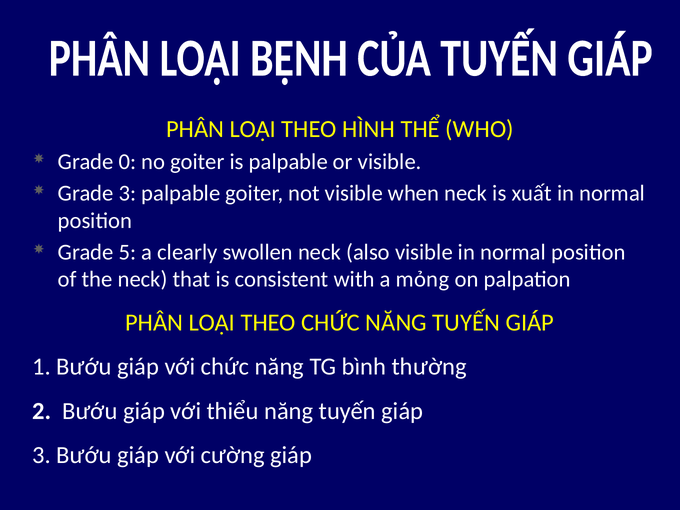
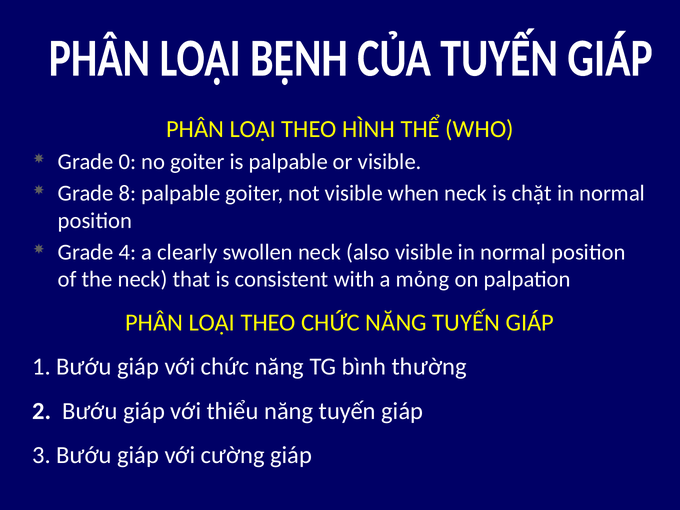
Grade 3: 3 -> 8 (127, 193)
xuất: xuất -> chặt (532, 193)
5: 5 -> 4 (127, 252)
